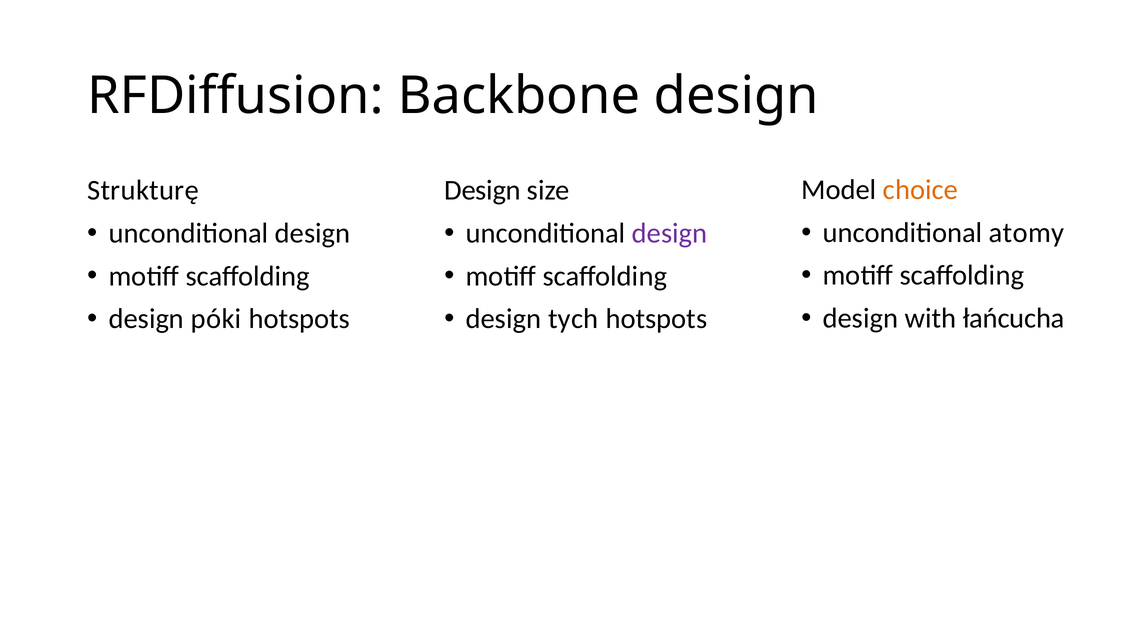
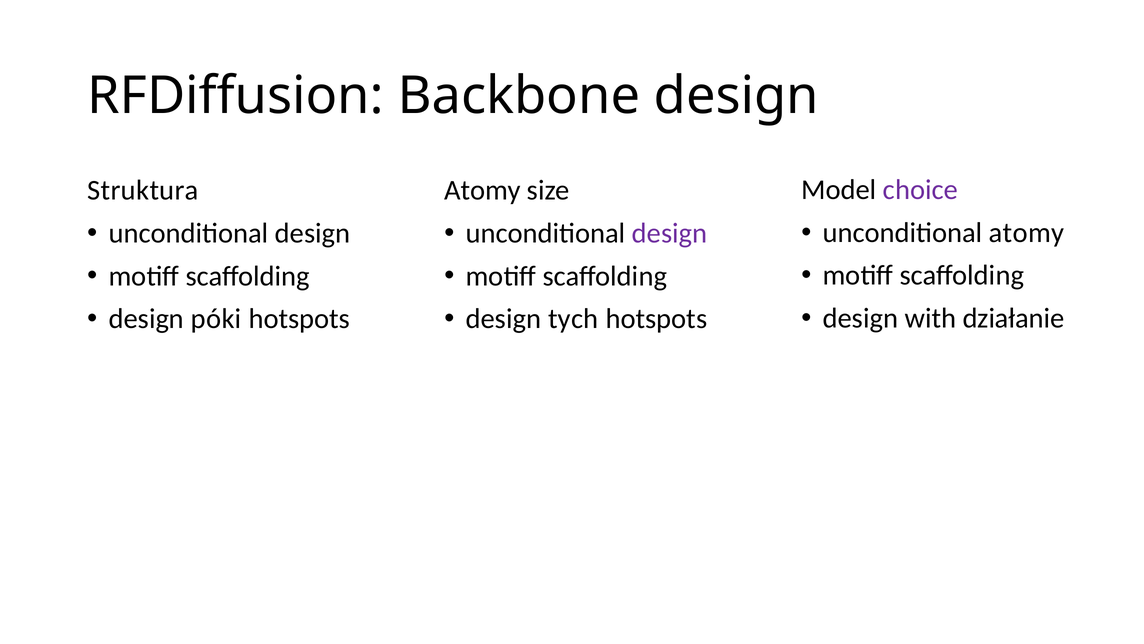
choice colour: orange -> purple (920, 190)
Strukturę: Strukturę -> Struktura (143, 190)
Design: Design -> Atomy (482, 190)
łańcucha: łańcucha -> działanie (1013, 318)
